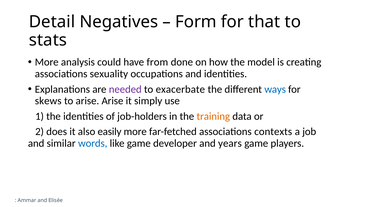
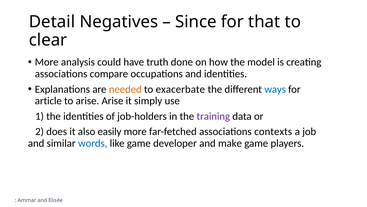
Form: Form -> Since (196, 22)
stats: stats -> clear (48, 40)
from: from -> truth (157, 62)
sexuality: sexuality -> compare (109, 74)
needed colour: purple -> orange (125, 89)
skews: skews -> article (48, 101)
training colour: orange -> purple (213, 116)
years: years -> make (230, 143)
